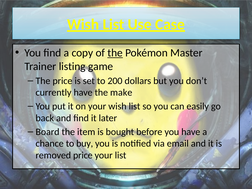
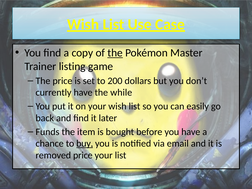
make: make -> while (121, 93)
Board: Board -> Funds (48, 132)
buy underline: none -> present (85, 144)
